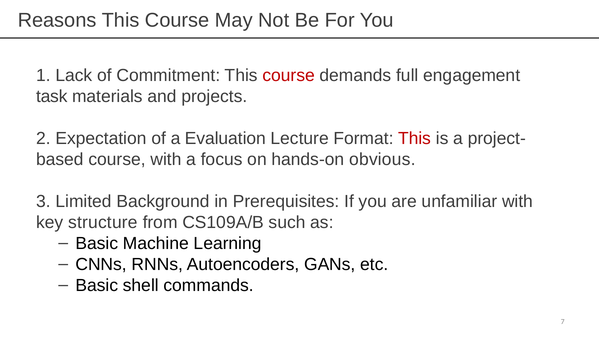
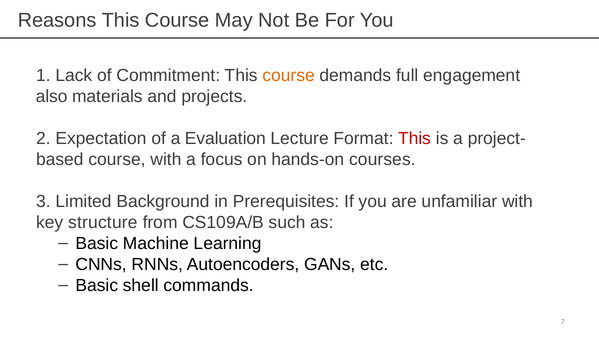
course colour: red -> orange (289, 76)
task: task -> also (52, 96)
obvious: obvious -> courses (382, 159)
